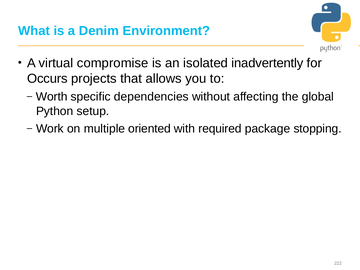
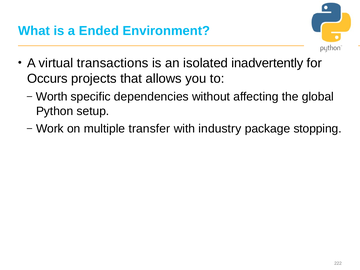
Denim: Denim -> Ended (99, 31)
compromise: compromise -> transactions (113, 63)
oriented: oriented -> transfer (149, 129)
required: required -> industry (220, 129)
